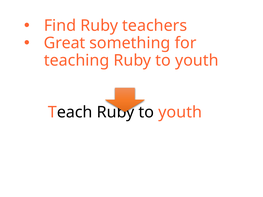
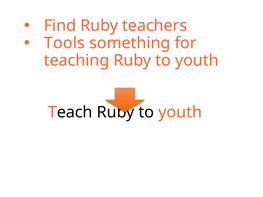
Great: Great -> Tools (64, 43)
